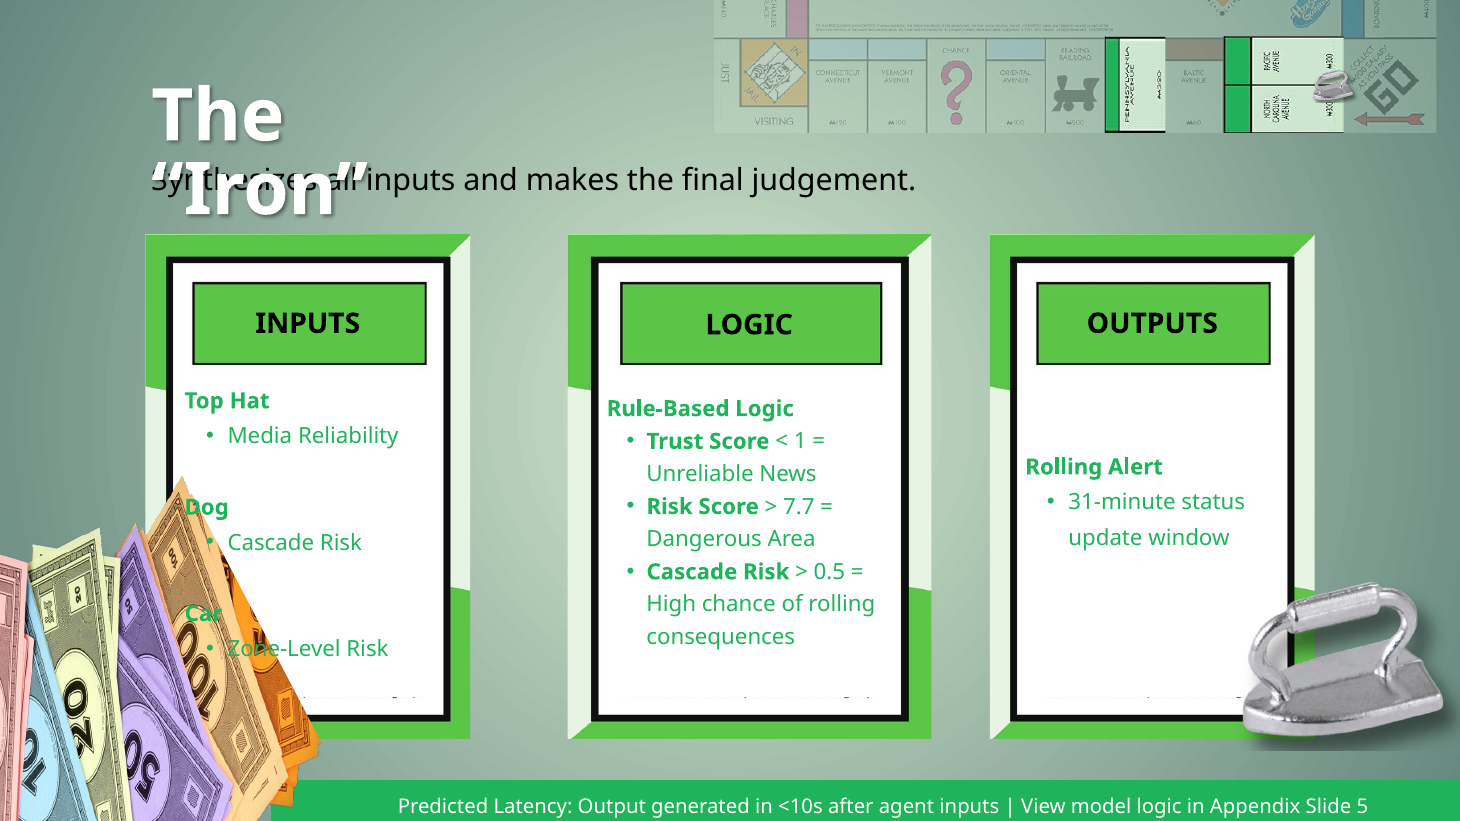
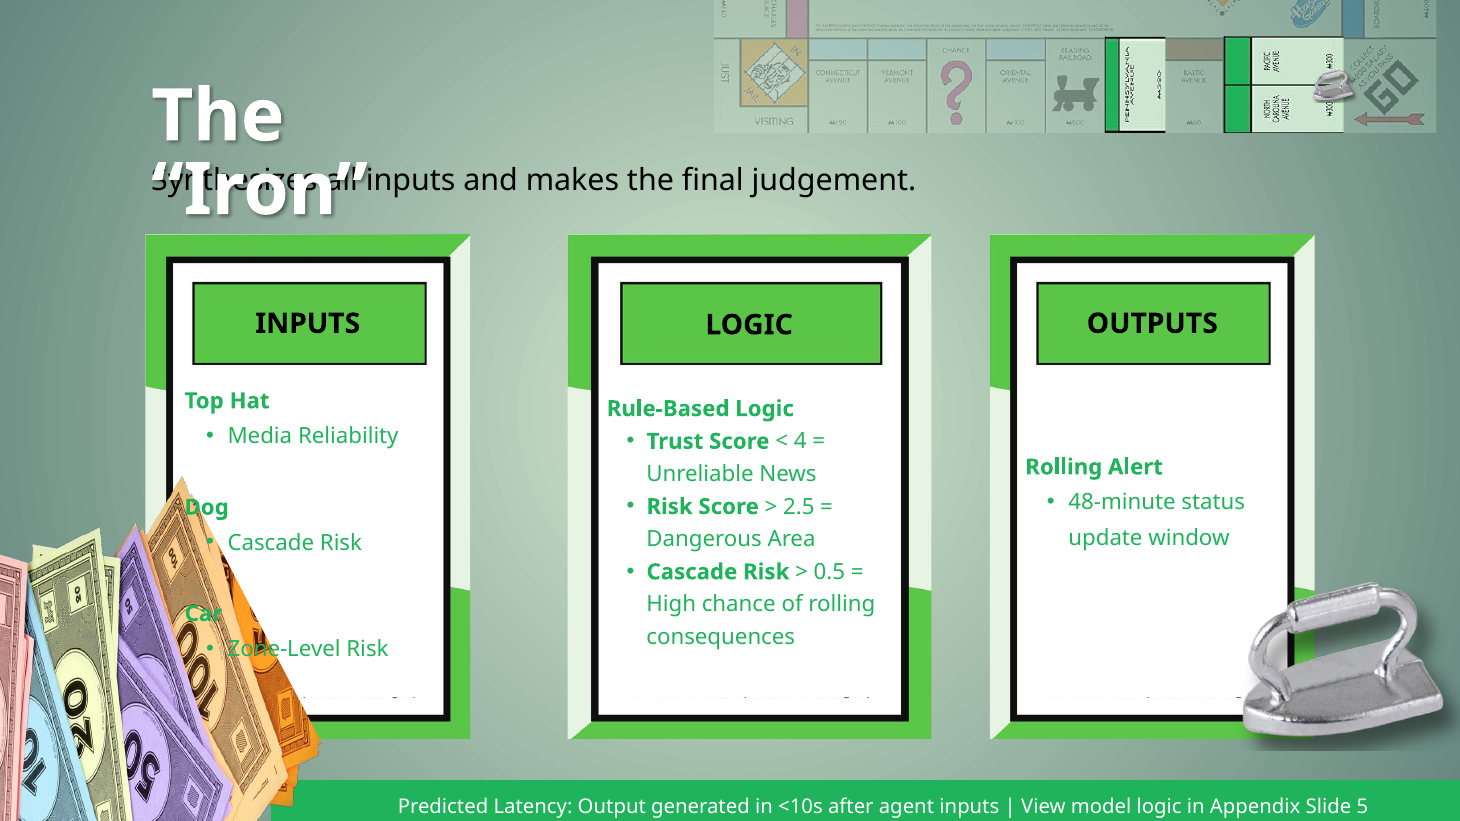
1: 1 -> 4 (800, 442)
31-minute: 31-minute -> 48-minute (1122, 503)
7.7: 7.7 -> 2.5 (799, 507)
